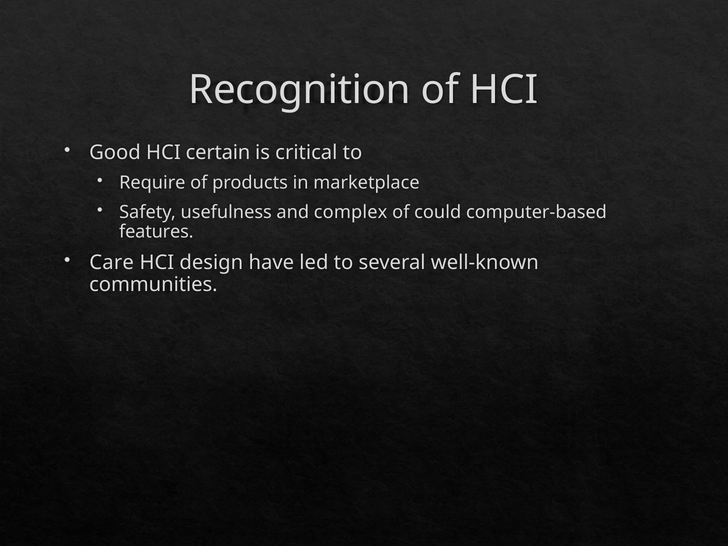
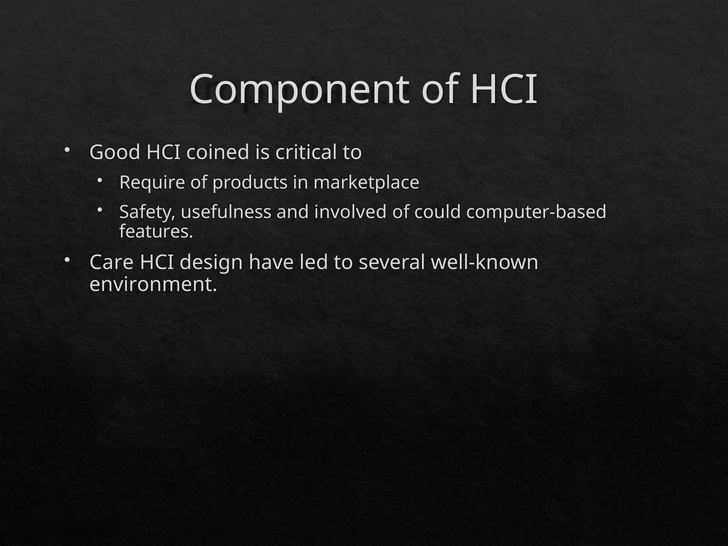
Recognition: Recognition -> Component (300, 90)
certain: certain -> coined (218, 152)
complex: complex -> involved (351, 212)
communities: communities -> environment (153, 285)
